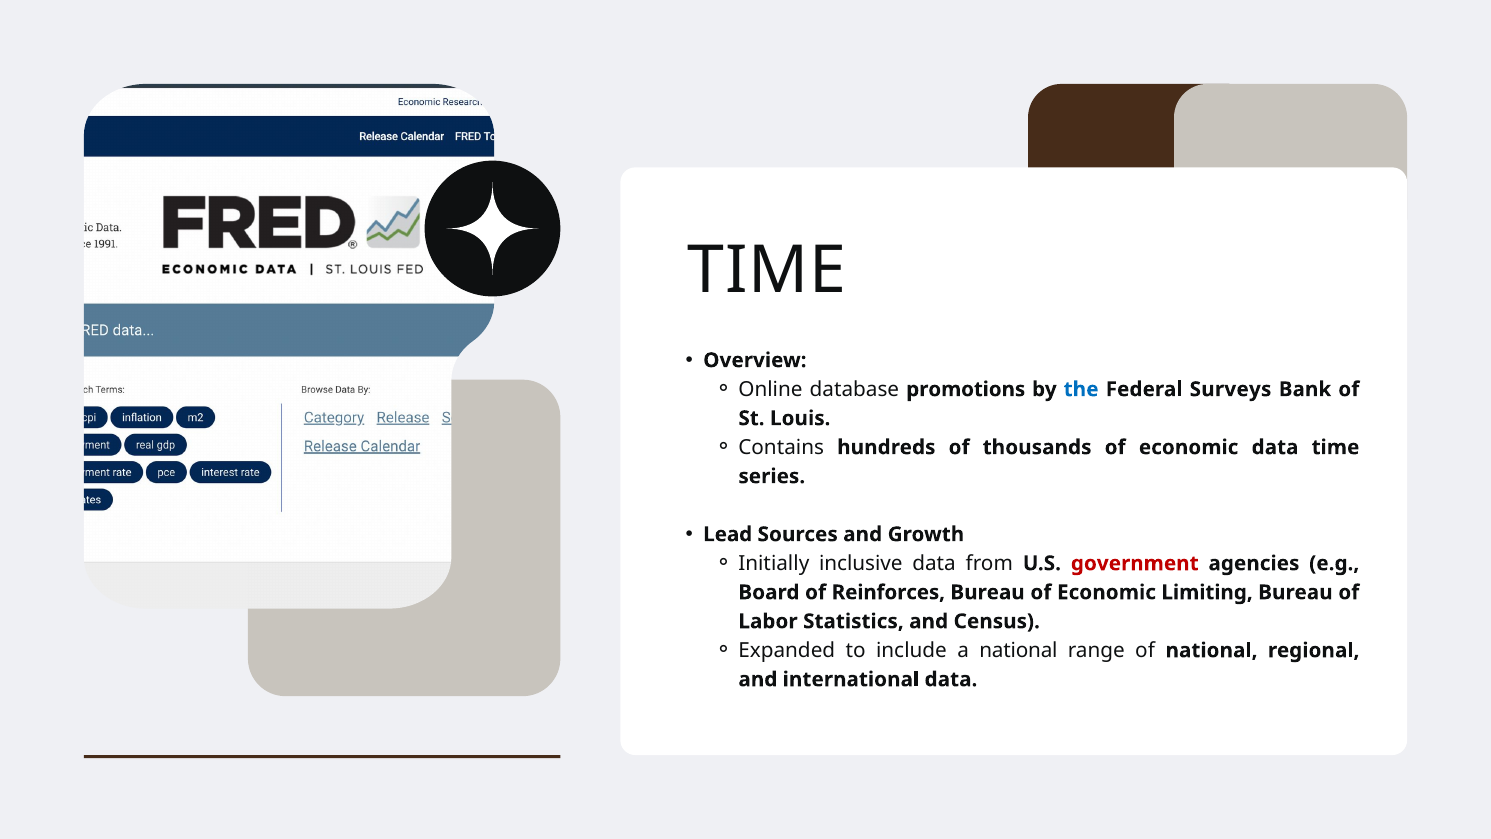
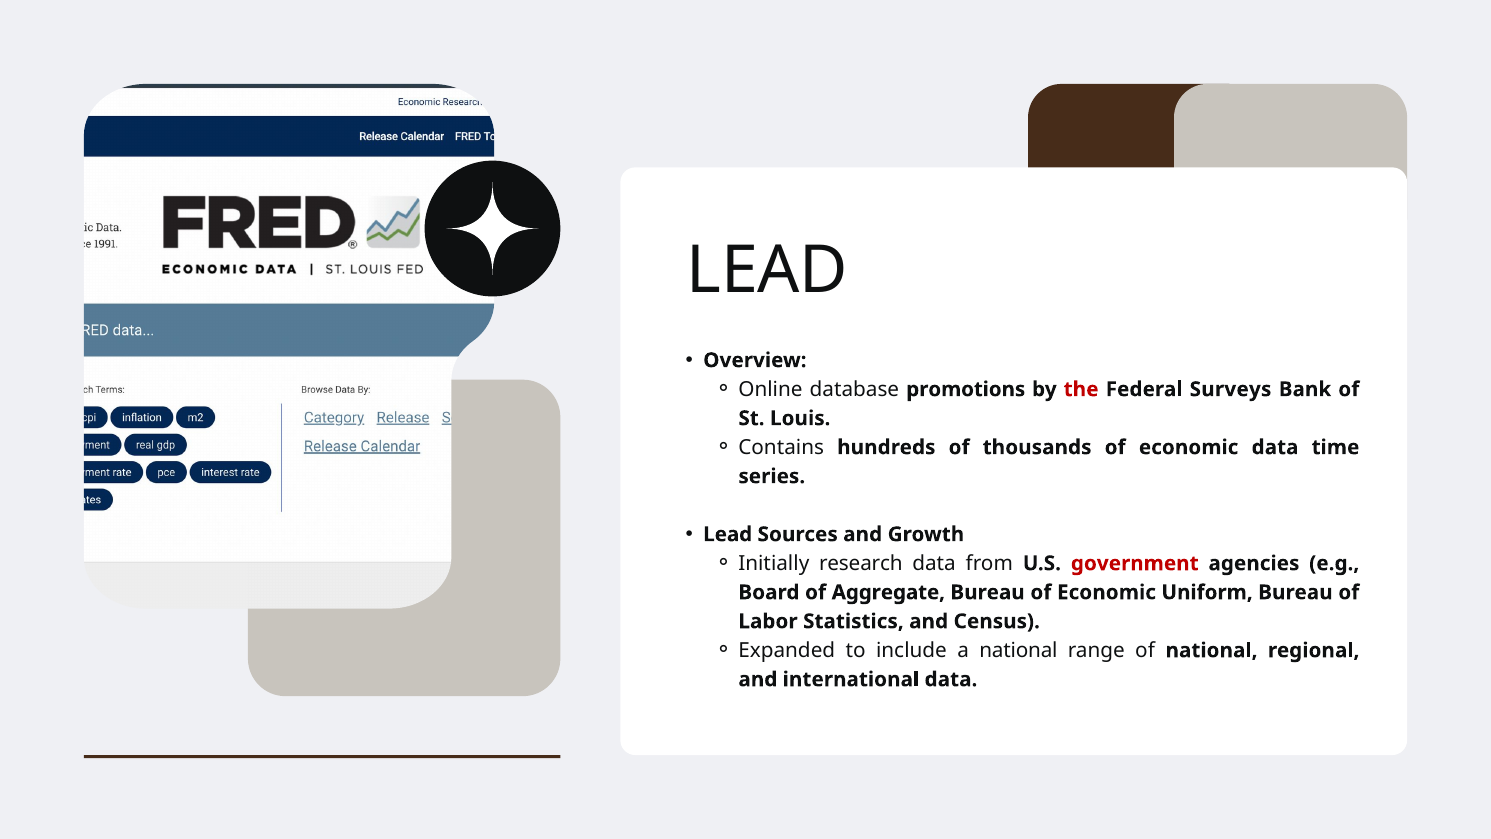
TIME: TIME -> LEAD (768, 270)
the colour: blue -> red (1081, 389)
inclusive: inclusive -> research (861, 563)
Reinforces: Reinforces -> Aggregate (888, 592)
Limiting: Limiting -> Uniform (1207, 592)
